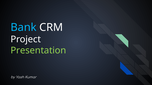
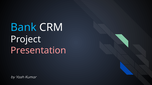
Presentation colour: light green -> pink (38, 51)
